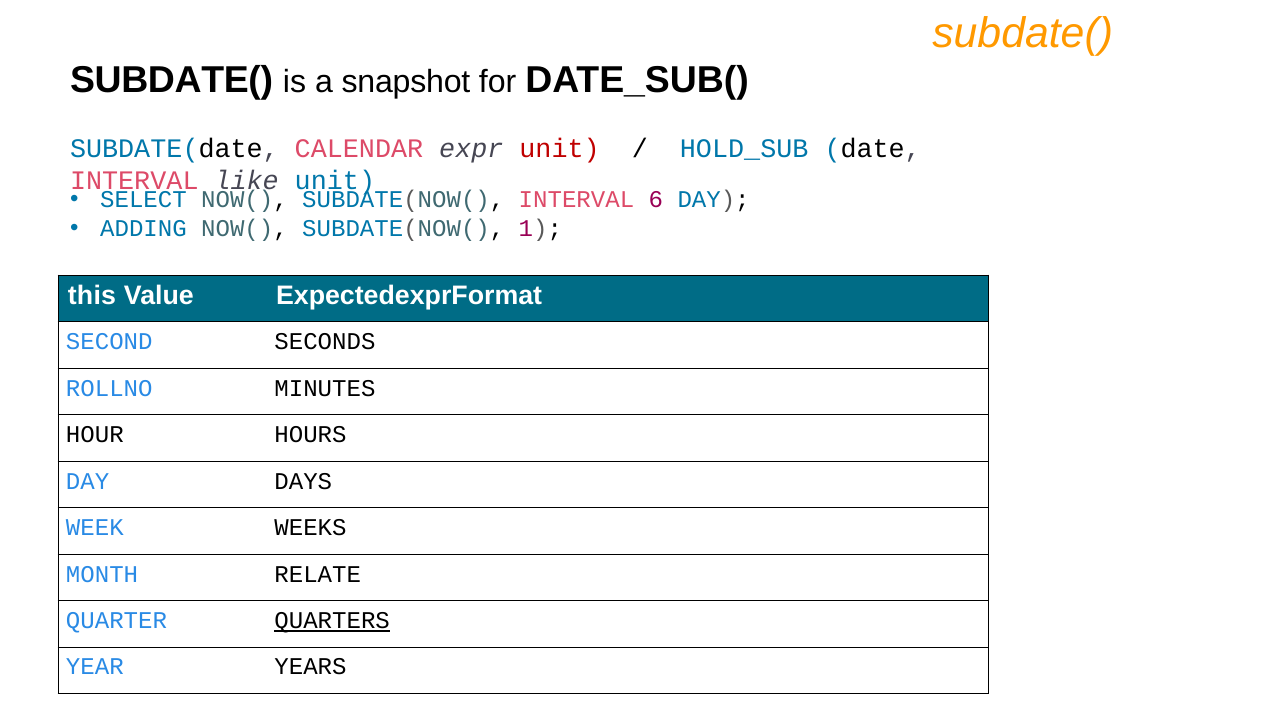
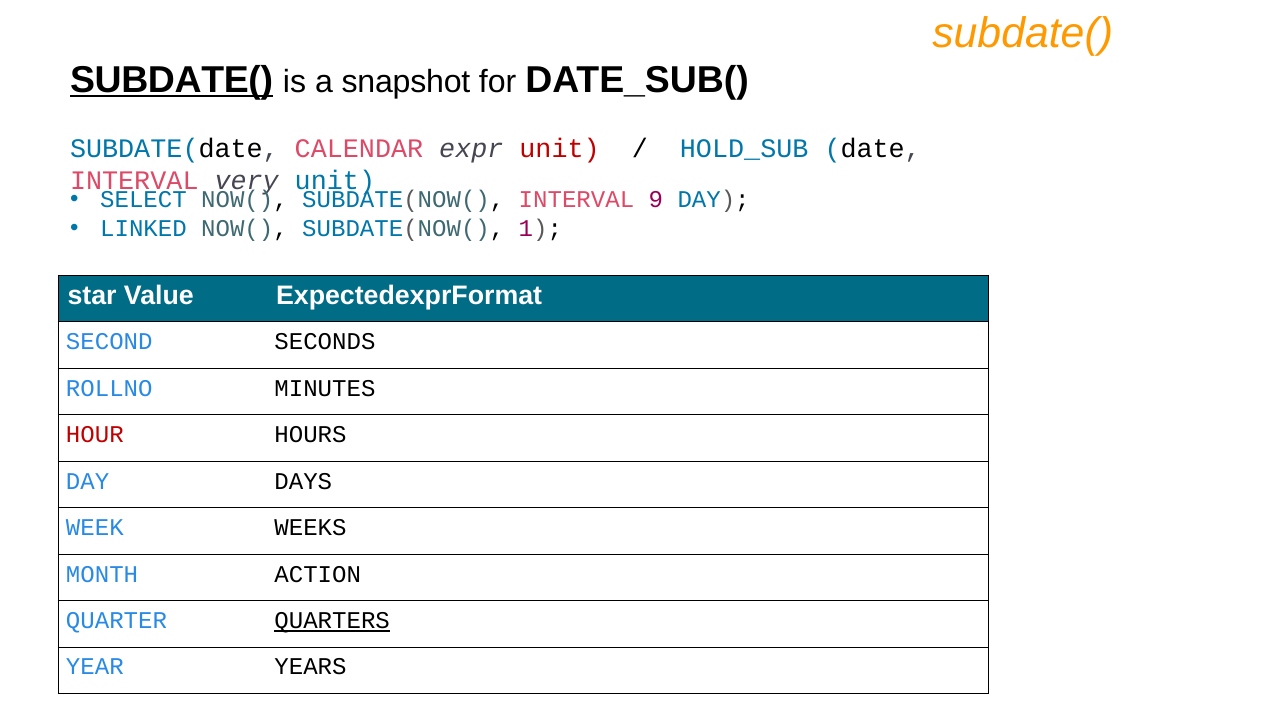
SUBDATE( underline: none -> present (171, 80)
like: like -> very (247, 181)
6: 6 -> 9 (656, 200)
ADDING: ADDING -> LINKED (143, 229)
this: this -> star (92, 296)
HOUR colour: black -> red (95, 435)
RELATE: RELATE -> ACTION (318, 575)
